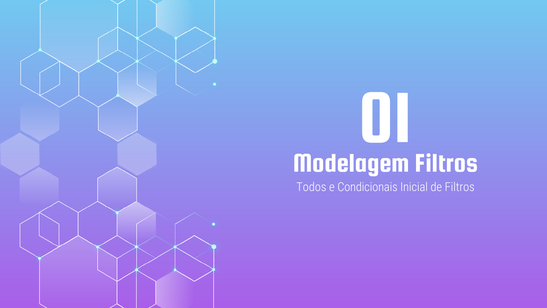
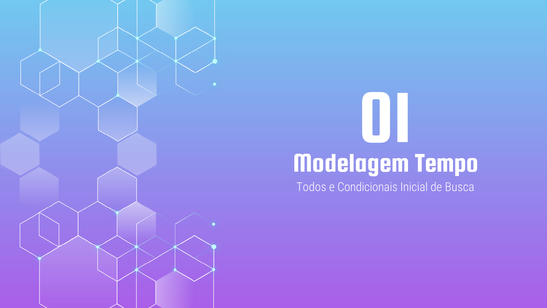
Modelagem Filtros: Filtros -> Tempo (447, 163)
de Filtros: Filtros -> Busca (460, 187)
